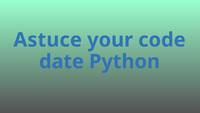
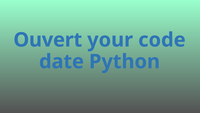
Astuce: Astuce -> Ouvert (48, 40)
